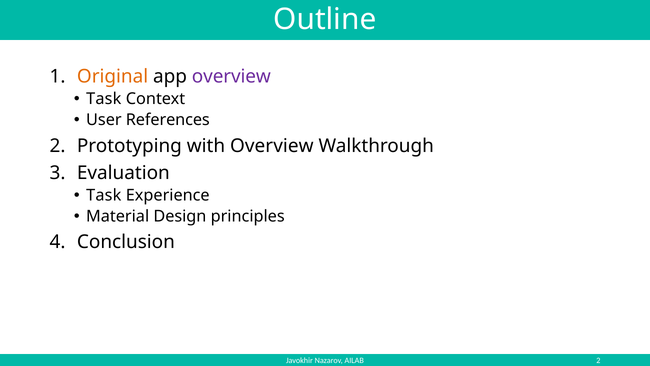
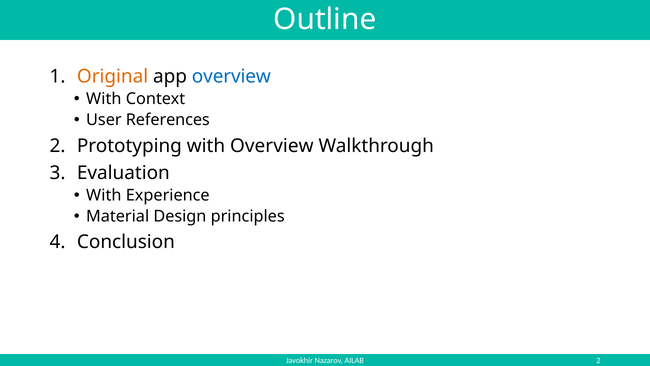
overview colour: purple -> blue (231, 77)
Task: Task -> With (104, 99)
Task: Task -> With (104, 195)
